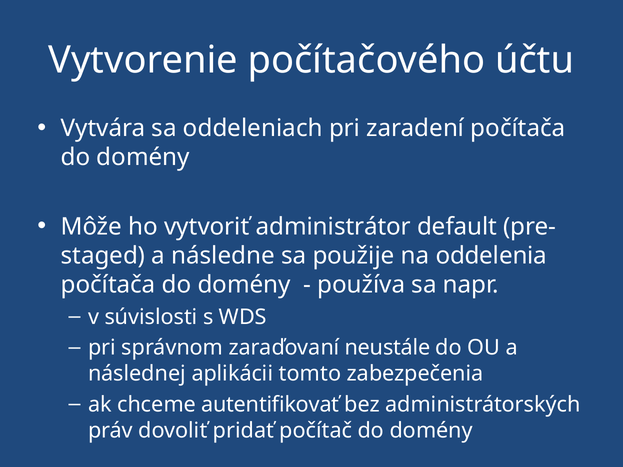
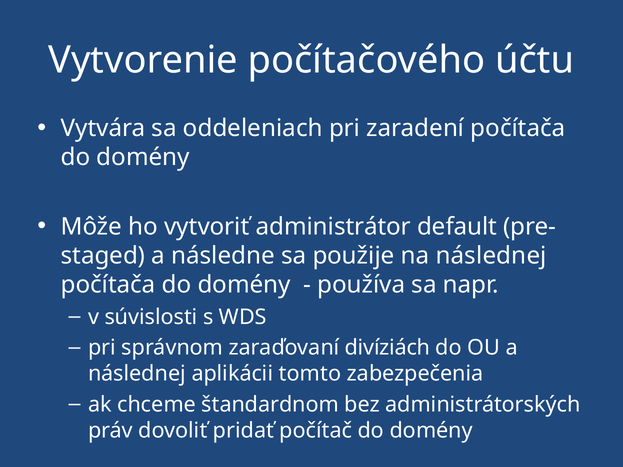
na oddelenia: oddelenia -> následnej (491, 256)
neustále: neustále -> divíziách (388, 348)
autentifikovať: autentifikovať -> štandardnom (270, 405)
